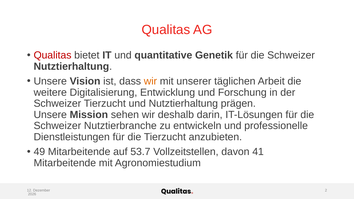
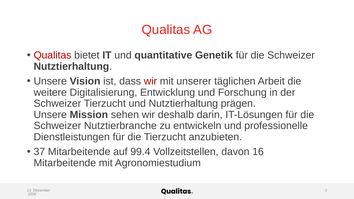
wir colour: orange -> red (150, 81)
49: 49 -> 37 (39, 152)
53.7: 53.7 -> 99.4 (140, 152)
41: 41 -> 16 (258, 152)
